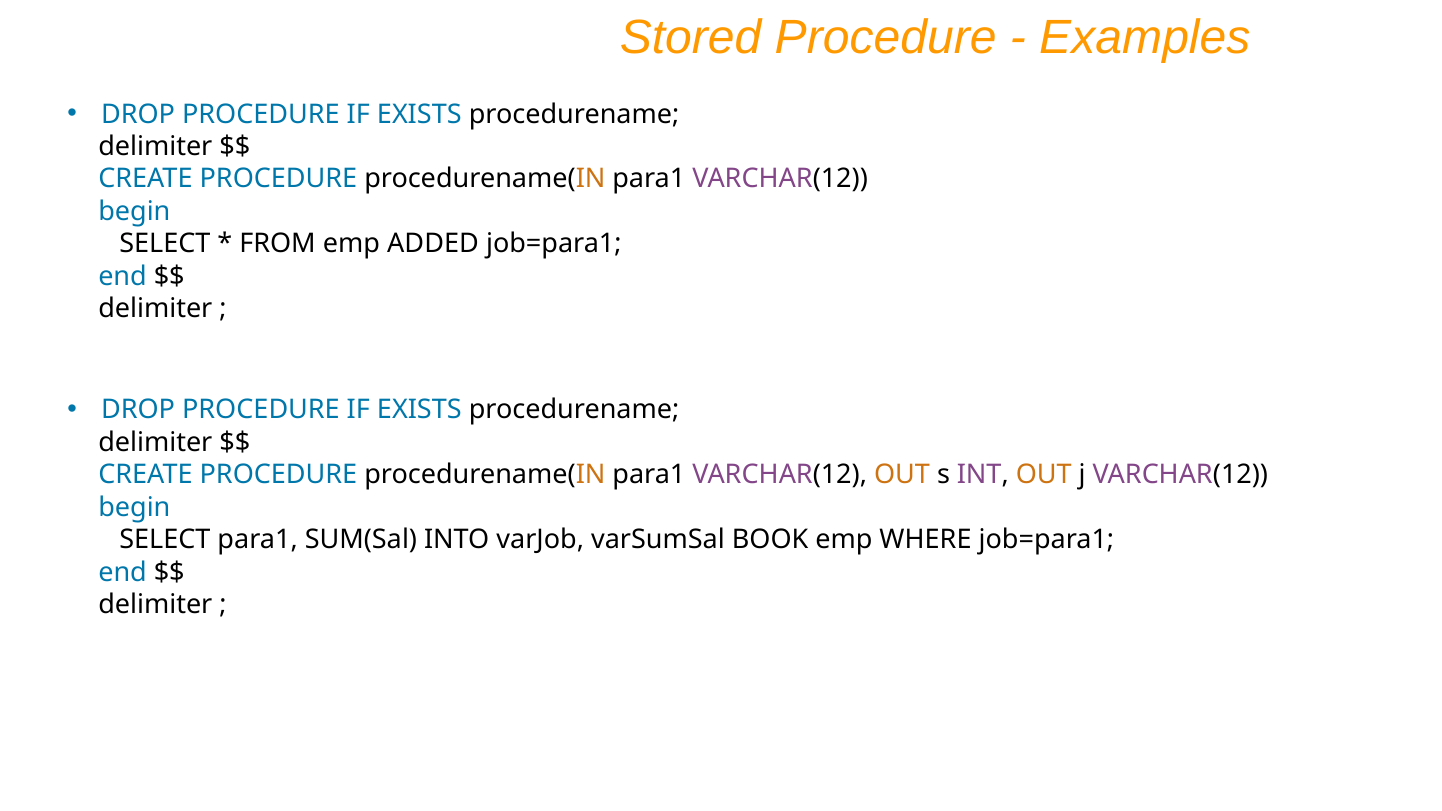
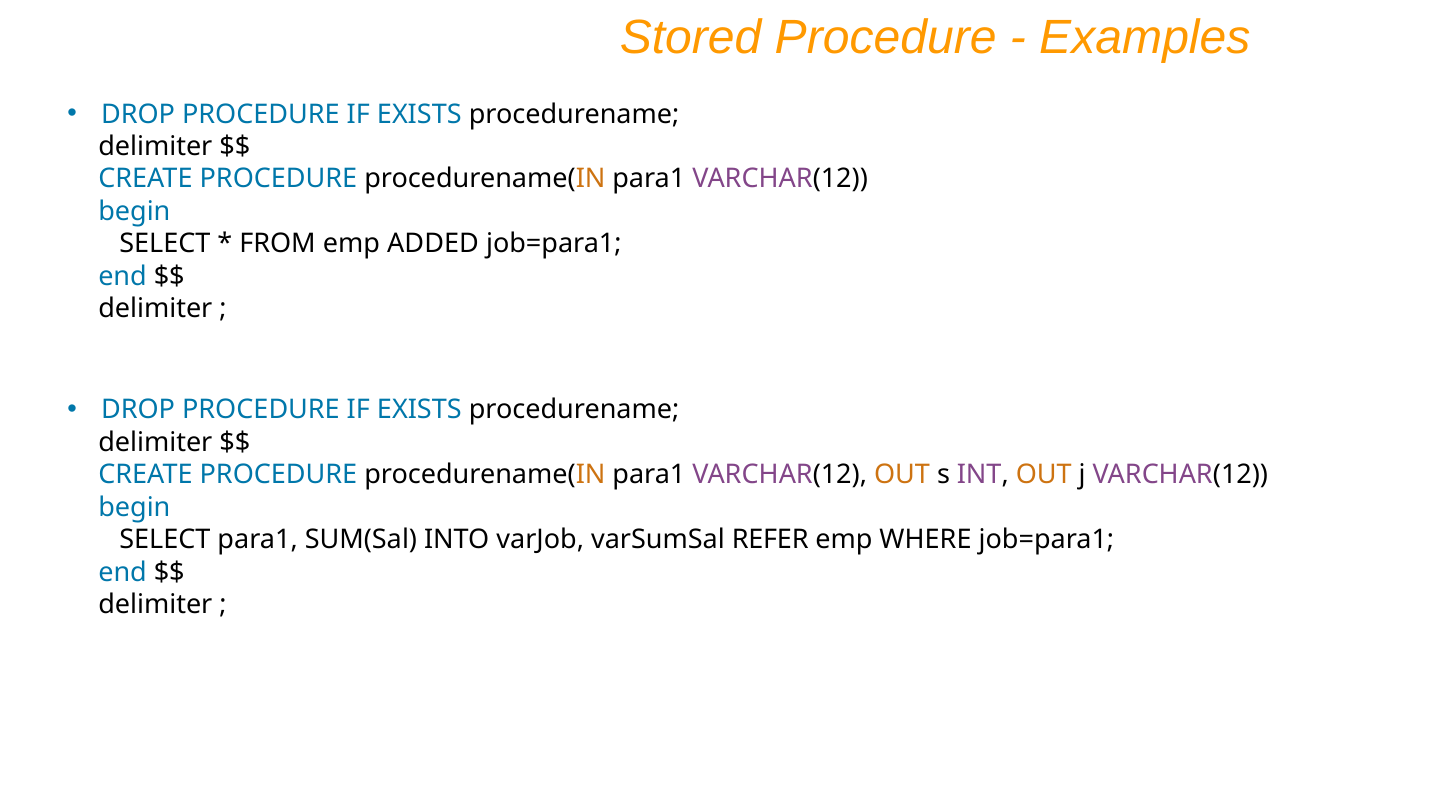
BOOK: BOOK -> REFER (770, 540)
